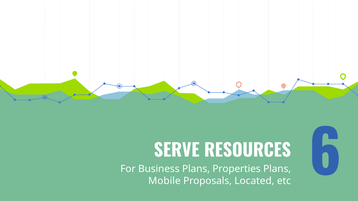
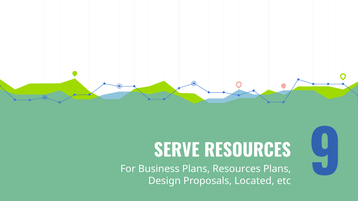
Plans Properties: Properties -> Resources (236, 169)
Mobile: Mobile -> Design (164, 181)
6: 6 -> 9 (325, 155)
